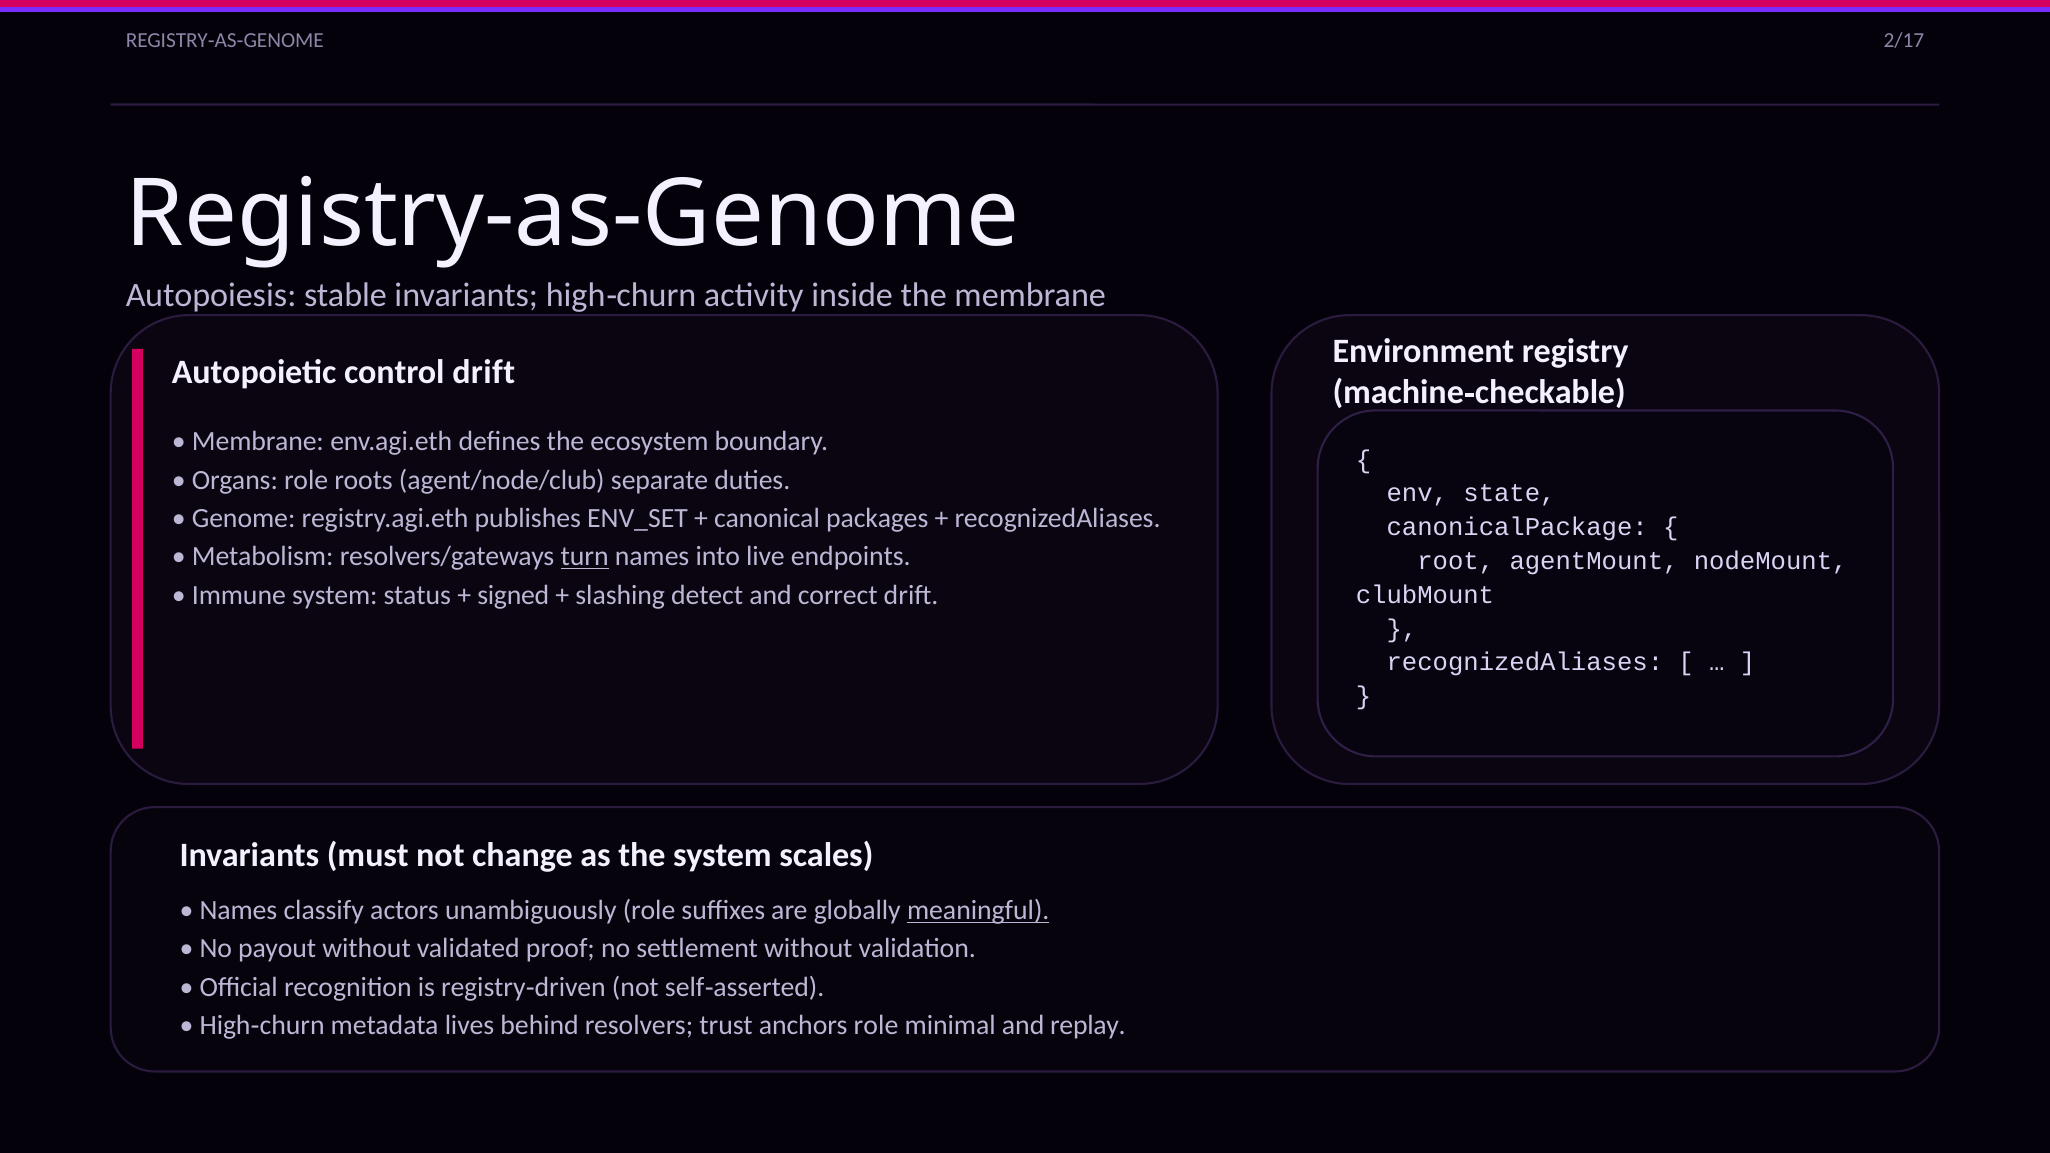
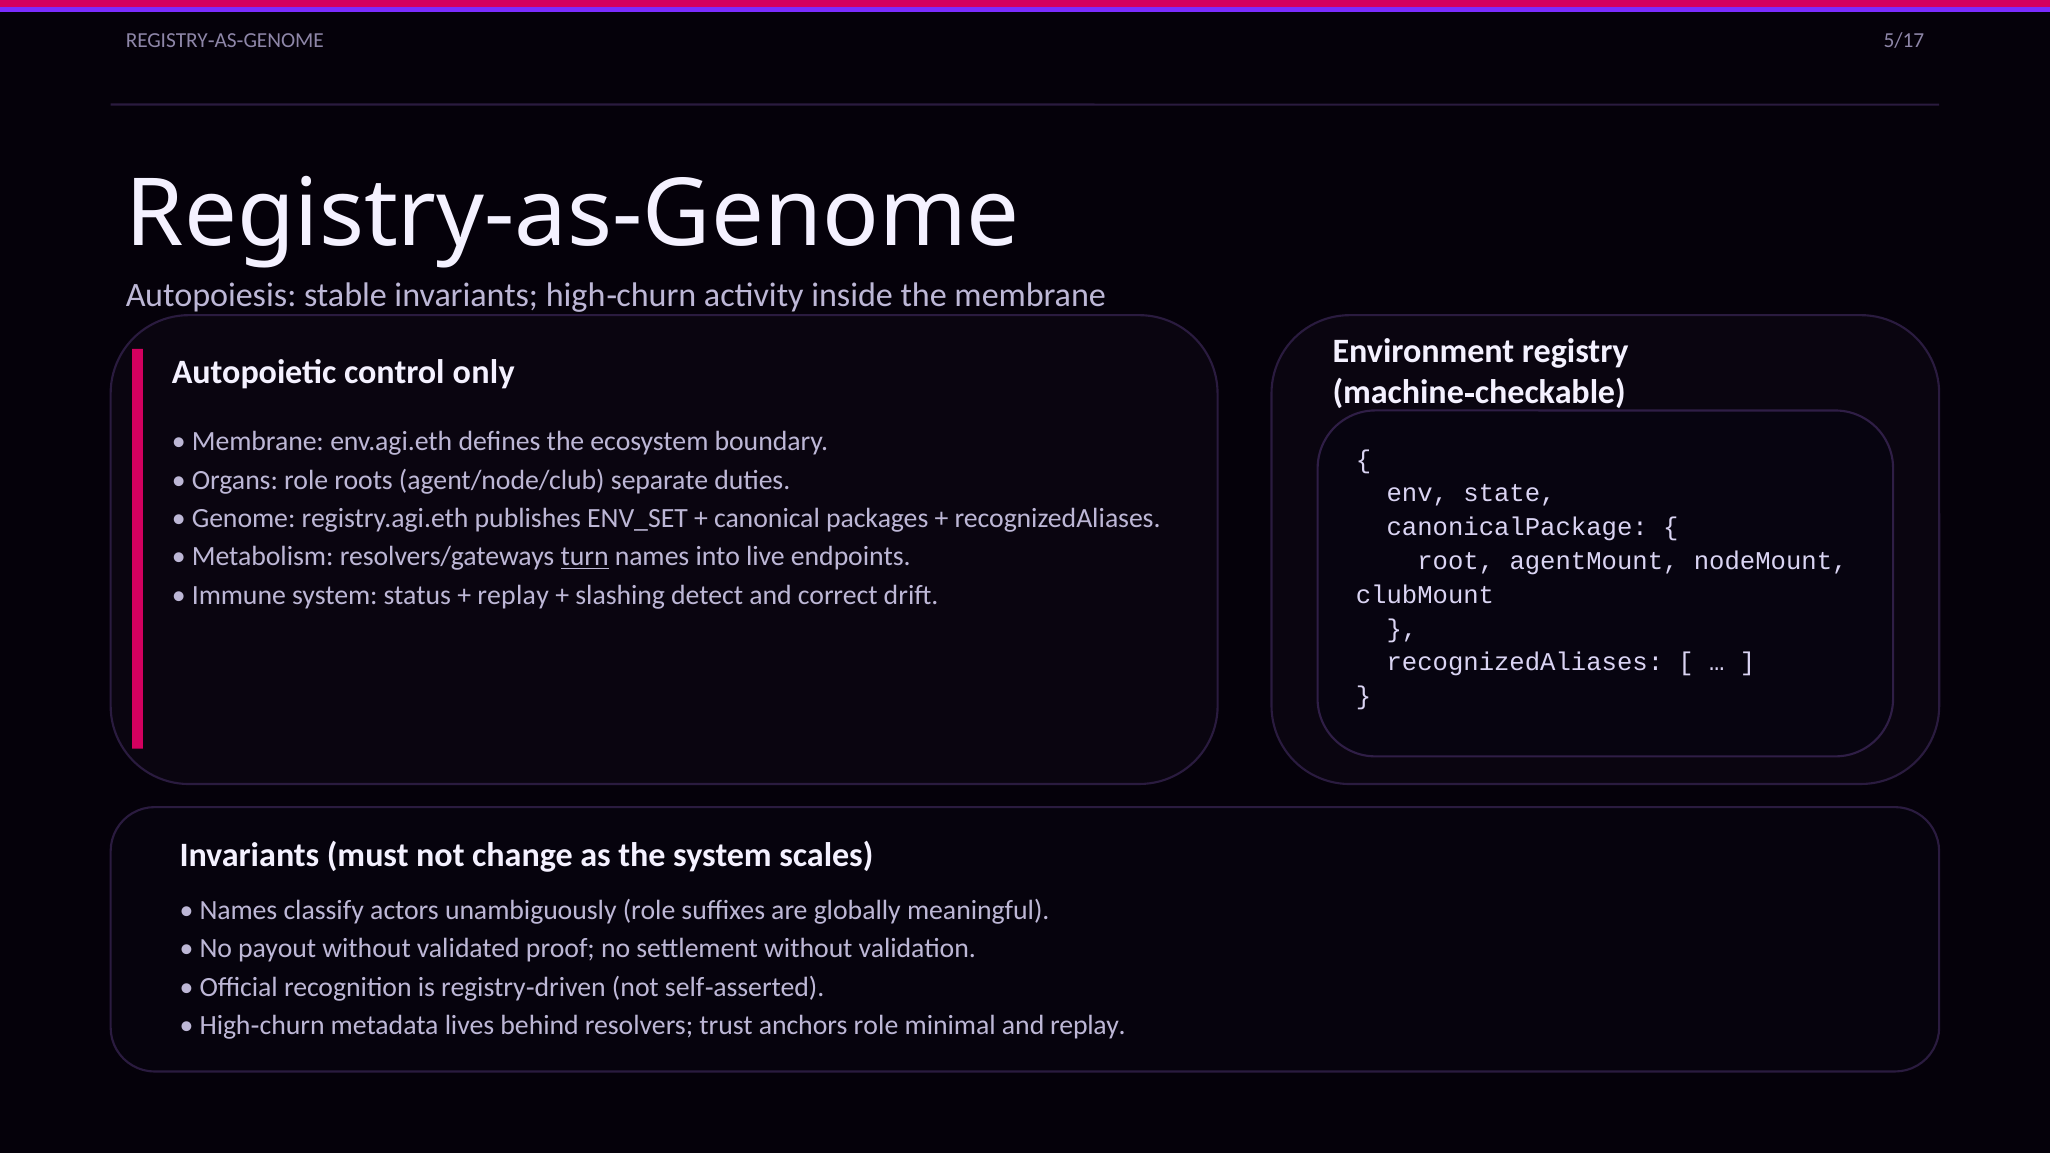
2/17: 2/17 -> 5/17 (1904, 41)
control drift: drift -> only (484, 372)
signed: signed -> replay (513, 595)
meaningful underline: present -> none (978, 911)
